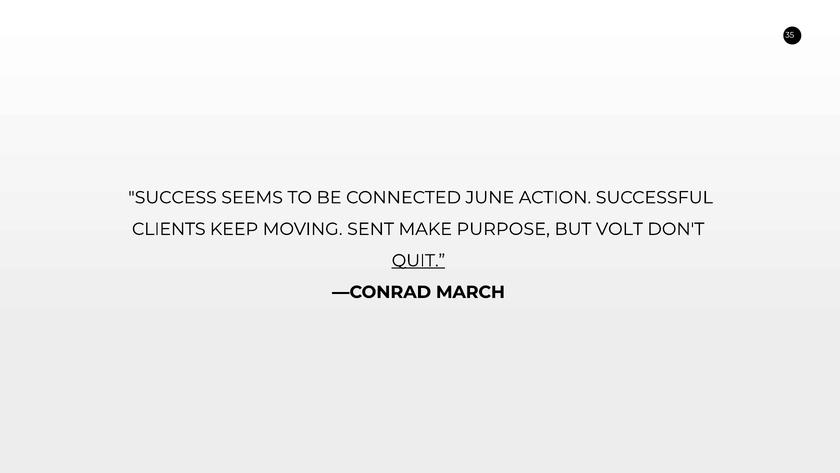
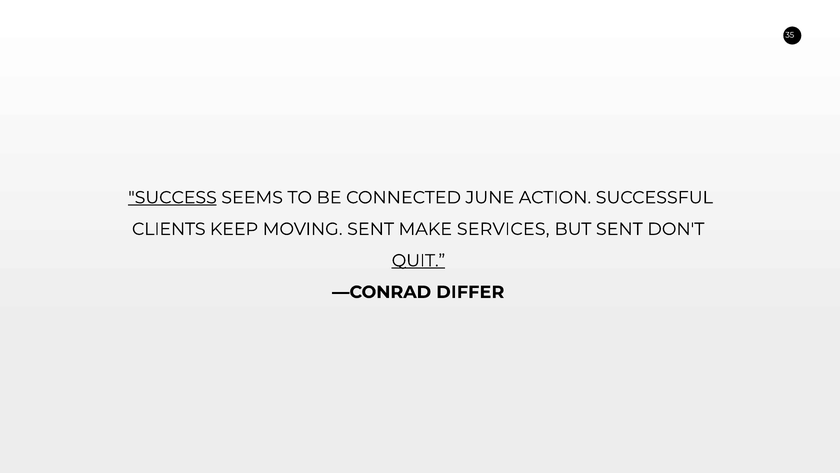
SUCCESS underline: none -> present (173, 197)
PURPOSE: PURPOSE -> SERVICES (503, 229)
BUT VOLT: VOLT -> SENT (619, 229)
MARCH: MARCH -> DIFFER (470, 292)
